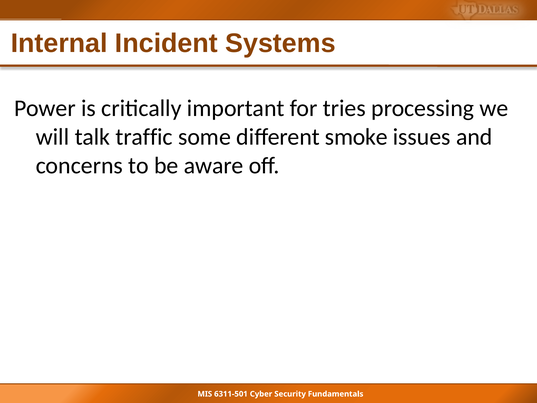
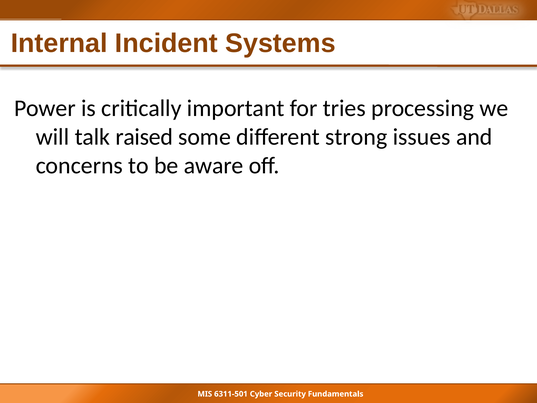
traffic: traffic -> raised (144, 137)
smoke: smoke -> strong (356, 137)
